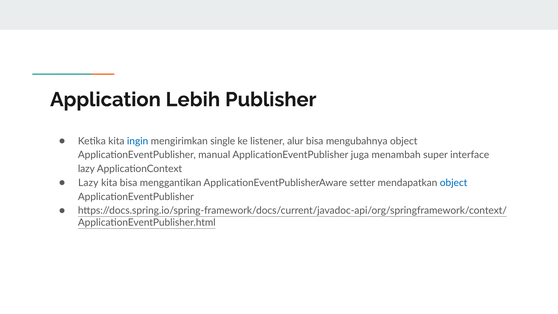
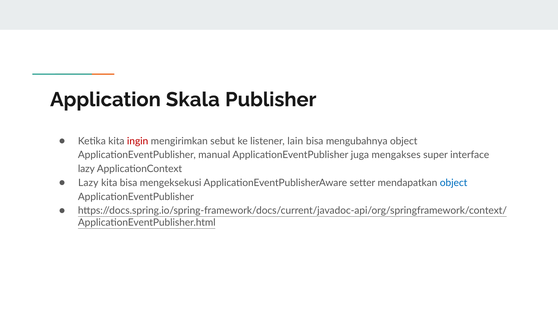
Lebih: Lebih -> Skala (193, 100)
ingin colour: blue -> red (138, 141)
single: single -> sebut (223, 141)
alur: alur -> lain (295, 141)
menambah: menambah -> mengakses (396, 155)
menggantikan: menggantikan -> mengeksekusi (171, 183)
